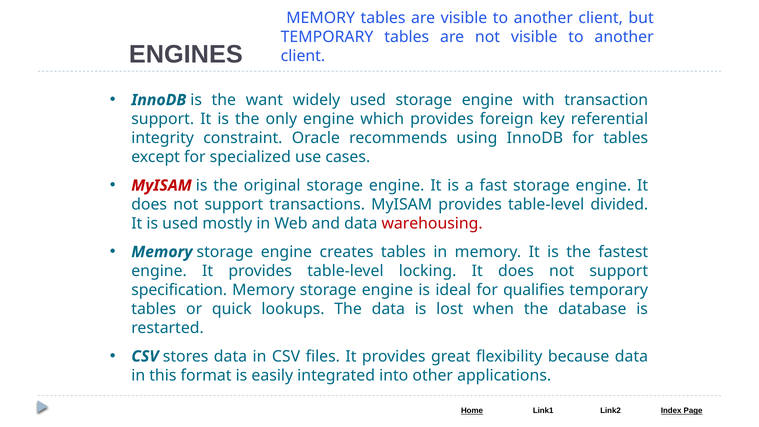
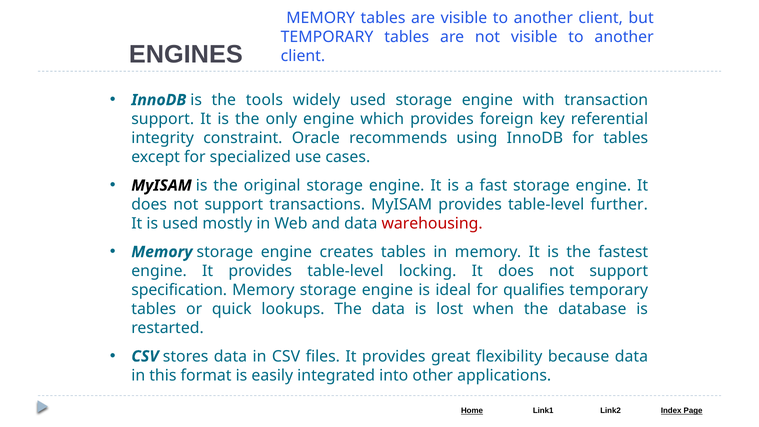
want: want -> tools (264, 100)
MyISAM colour: red -> black (162, 185)
divided: divided -> further (619, 204)
